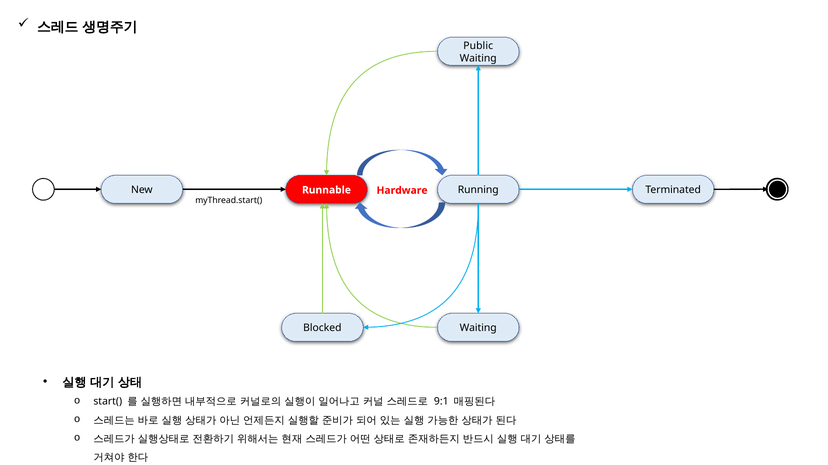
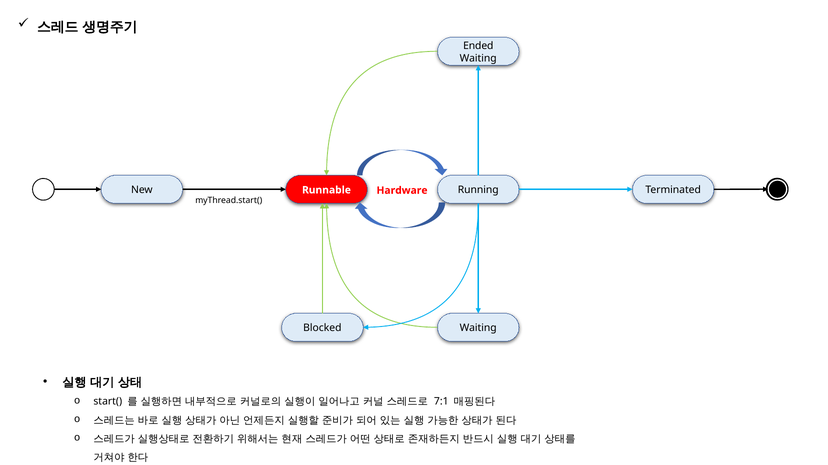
Public: Public -> Ended (478, 46)
9:1: 9:1 -> 7:1 (441, 402)
